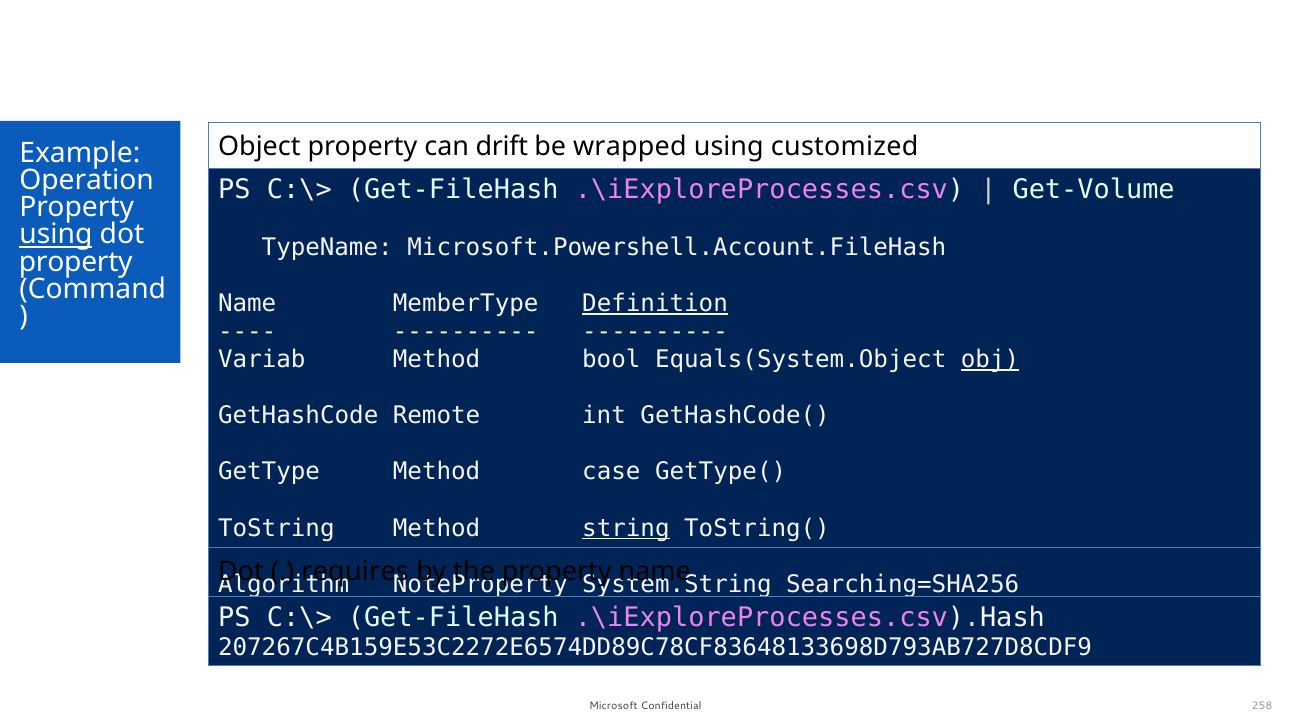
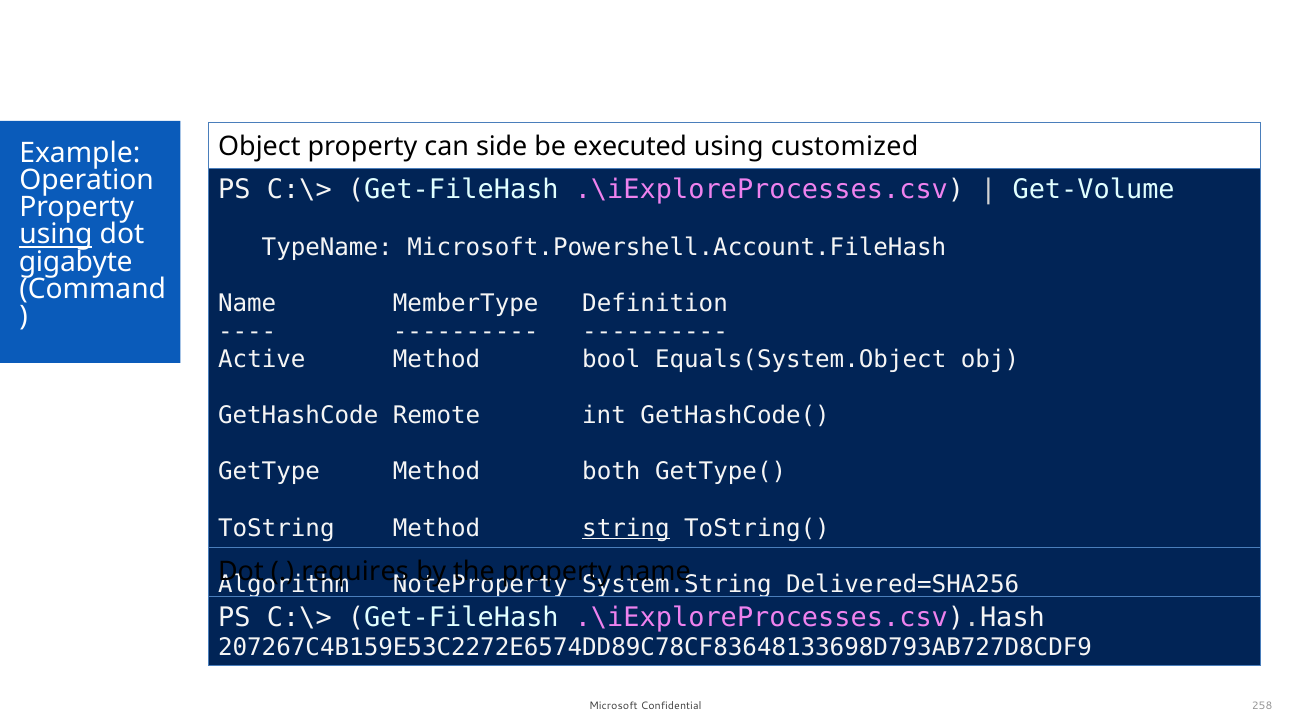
drift: drift -> side (502, 147)
wrapped: wrapped -> executed (630, 147)
property: property -> gigabyte (76, 262)
Definition underline: present -> none (655, 304)
Variab: Variab -> Active (262, 360)
obj underline: present -> none (990, 360)
case: case -> both (611, 472)
Searching=SHA256: Searching=SHA256 -> Delivered=SHA256 (903, 585)
